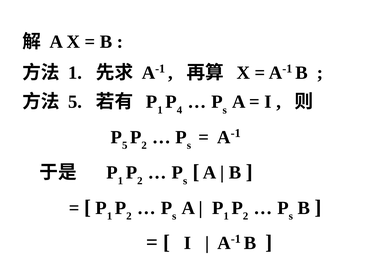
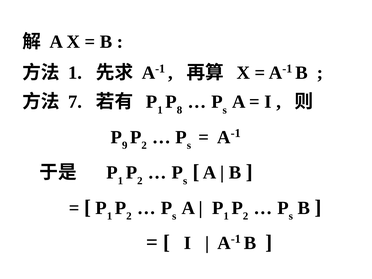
5: 5 -> 7 (75, 102)
4: 4 -> 8 (179, 110)
5: 5 -> 9 (125, 145)
